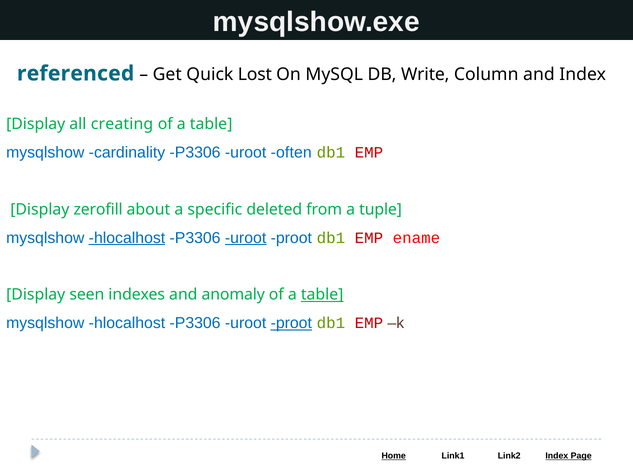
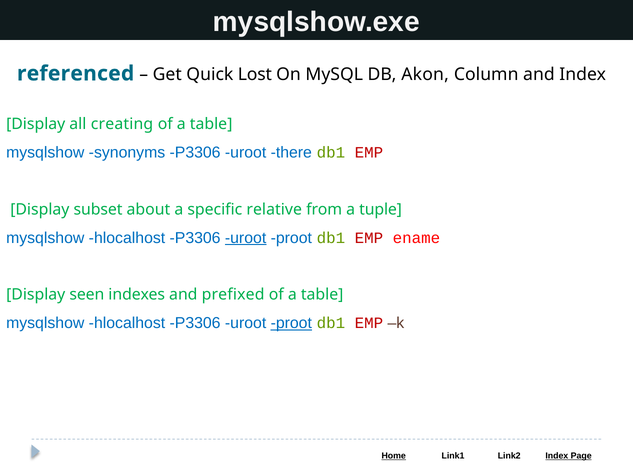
Write: Write -> Akon (425, 75)
cardinality: cardinality -> synonyms (127, 153)
often: often -> there (291, 153)
zerofill: zerofill -> subset (98, 210)
deleted: deleted -> relative (274, 210)
hlocalhost underline: present -> none (127, 238)
anomaly: anomaly -> prefixed (233, 295)
table underline: present -> none (322, 295)
